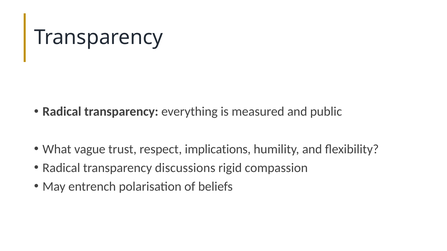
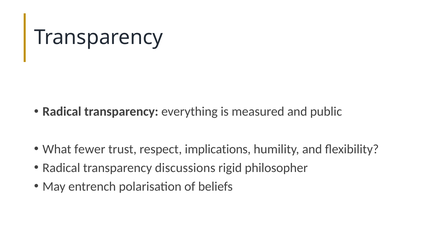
vague: vague -> fewer (90, 149)
compassion: compassion -> philosopher (276, 168)
